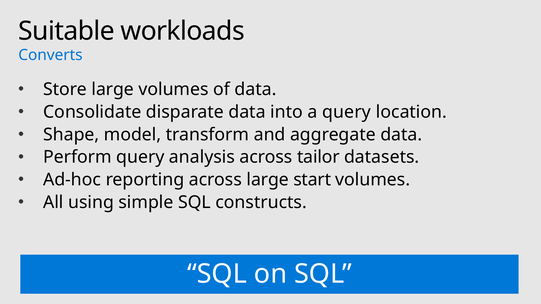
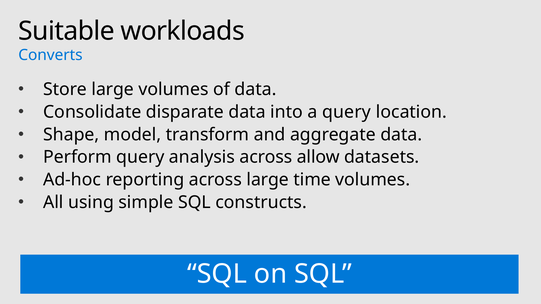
tailor: tailor -> allow (318, 157)
start: start -> time (312, 180)
